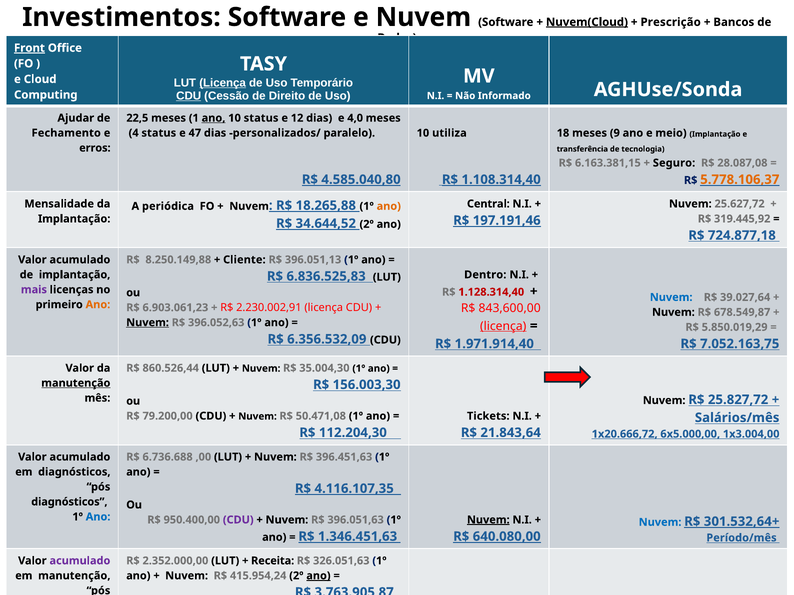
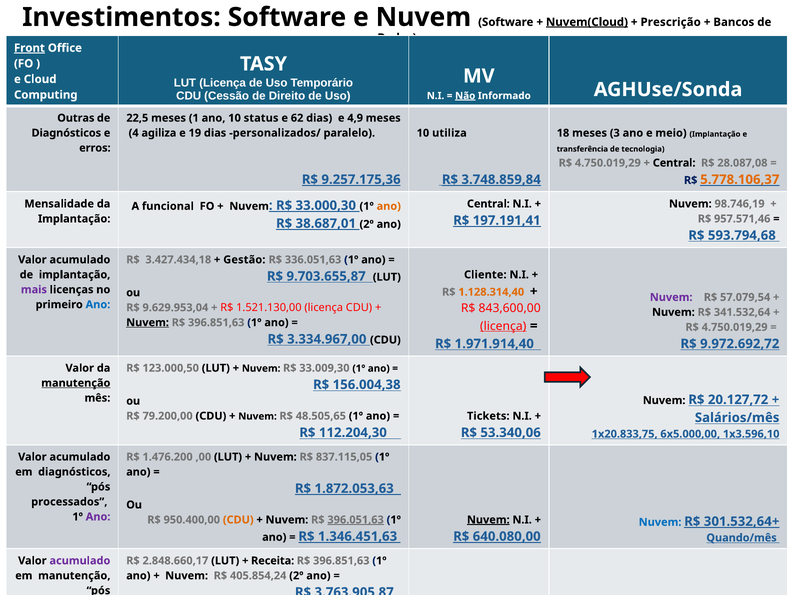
Licença underline: present -> none (223, 83)
CDU underline: present -> none (189, 96)
Não underline: none -> present (465, 96)
Ajudar: Ajudar -> Outras (76, 118)
ano underline: present -> none (214, 118)
12: 12 -> 62 (297, 118)
4,0: 4,0 -> 4,9 (355, 118)
Fechamento: Fechamento -> Diagnósticos (66, 133)
4 status: status -> agiliza (159, 133)
47: 47 -> 19 (195, 133)
9: 9 -> 3 (615, 133)
6.163.381,15: 6.163.381,15 -> 4.750.019,29 (608, 163)
Seguro: Seguro -> Central (674, 163)
4.585.040,80: 4.585.040,80 -> 9.257.175,36 (361, 180)
1.108.314,40: 1.108.314,40 -> 3.748.859,84 (501, 180)
25.627,72: 25.627,72 -> 98.746,19 (740, 204)
periódica: periódica -> funcional (168, 206)
18.265,88: 18.265,88 -> 33.000,30 (326, 206)
319.445,92: 319.445,92 -> 957.571,46 (742, 219)
197.191,46: 197.191,46 -> 197.191,41 (507, 221)
34.644,52: 34.644,52 -> 38.687,01 (326, 224)
724.877,18: 724.877,18 -> 593.794,68 (742, 236)
8.250.149,88: 8.250.149,88 -> 3.427.434,18 (178, 260)
Cliente: Cliente -> Gestão (244, 260)
396.051,13: 396.051,13 -> 336.051,63 (313, 260)
Dentro: Dentro -> Cliente (485, 275)
6.836.525,83: 6.836.525,83 -> 9.703.655,87 (326, 277)
1.128.314,40 colour: red -> orange (491, 292)
Nuvem colour: blue -> purple (671, 298)
39.027,64: 39.027,64 -> 57.079,54 (745, 298)
Ano colour: orange -> blue (98, 305)
6.903.061,23: 6.903.061,23 -> 9.629.953,04 (175, 308)
2.230.002,91: 2.230.002,91 -> 1.521.130,00 (269, 308)
678.549,87: 678.549,87 -> 341.532,64 (742, 312)
396.052,63: 396.052,63 -> 396.851,63 (216, 323)
5.850.019,29: 5.850.019,29 -> 4.750.019,29 (735, 327)
6.356.532,09: 6.356.532,09 -> 3.334.967,00 (327, 339)
7.052.163,75: 7.052.163,75 -> 9.972.692,72 (740, 344)
860.526,44: 860.526,44 -> 123.000,50 (171, 368)
35.004,30: 35.004,30 -> 33.009,30 (324, 368)
156.003,30: 156.003,30 -> 156.004,38 (367, 385)
25.827,72: 25.827,72 -> 20.127,72 (738, 400)
50.471,08: 50.471,08 -> 48.505,65 (321, 416)
21.843,64: 21.843,64 -> 53.340,06 (511, 433)
1x20.666,72: 1x20.666,72 -> 1x20.833,75 (625, 434)
1x3.004,00: 1x3.004,00 -> 1x3.596,10 (751, 434)
6.736.688: 6.736.688 -> 1.476.200 (168, 457)
396.451,63: 396.451,63 -> 837.115,05 (344, 457)
4.116.107,35: 4.116.107,35 -> 1.872.053,63 (354, 489)
diagnósticos: diagnósticos -> processados (69, 502)
Ano colour: blue -> purple (98, 517)
CDU colour: purple -> orange (238, 520)
396.051,63 underline: none -> present (356, 520)
Período/mês: Período/mês -> Quando/mês (742, 538)
2.352.000,00: 2.352.000,00 -> 2.848.660,17 (175, 561)
326.051,63: 326.051,63 -> 396.851,63 (341, 561)
415.954,24: 415.954,24 -> 405.854,24 (258, 576)
ano underline: present -> none (318, 576)
